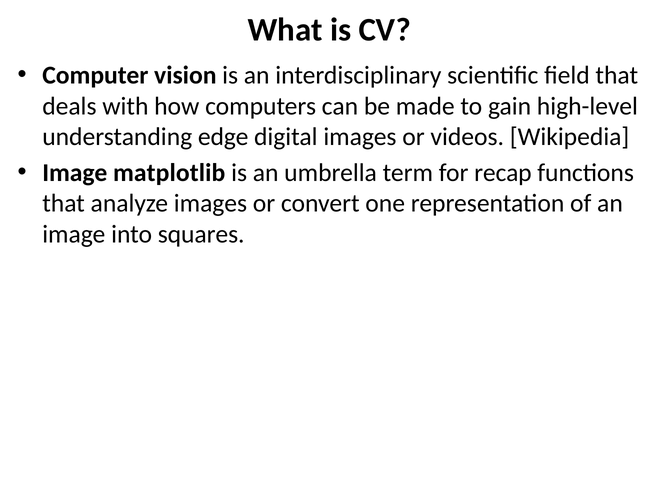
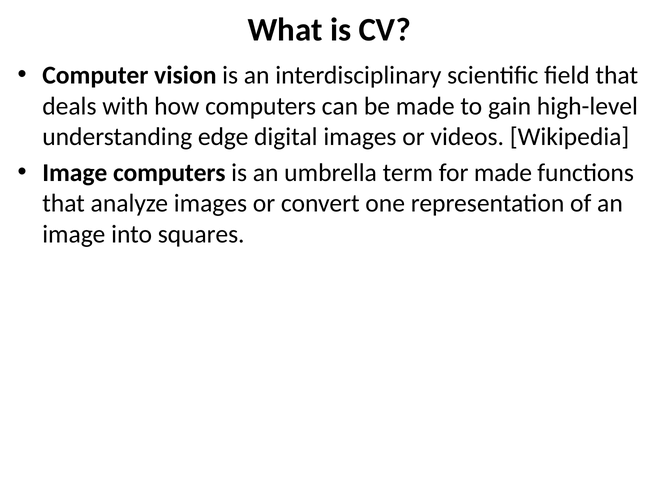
Image matplotlib: matplotlib -> computers (169, 173)
for recap: recap -> made (503, 173)
